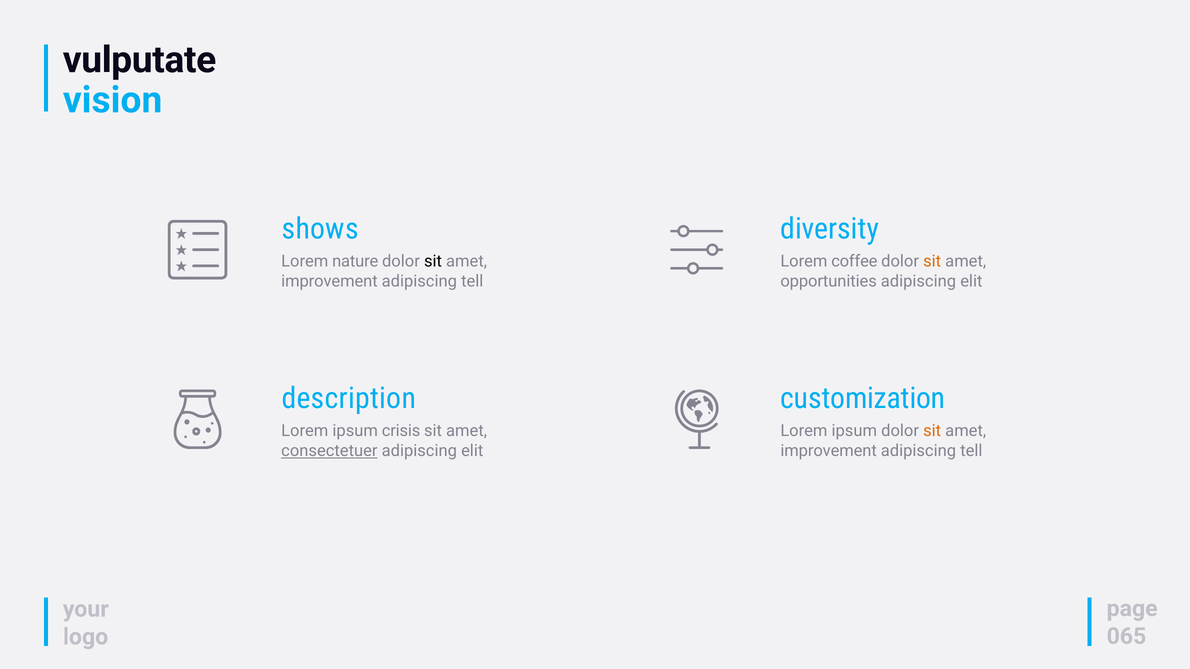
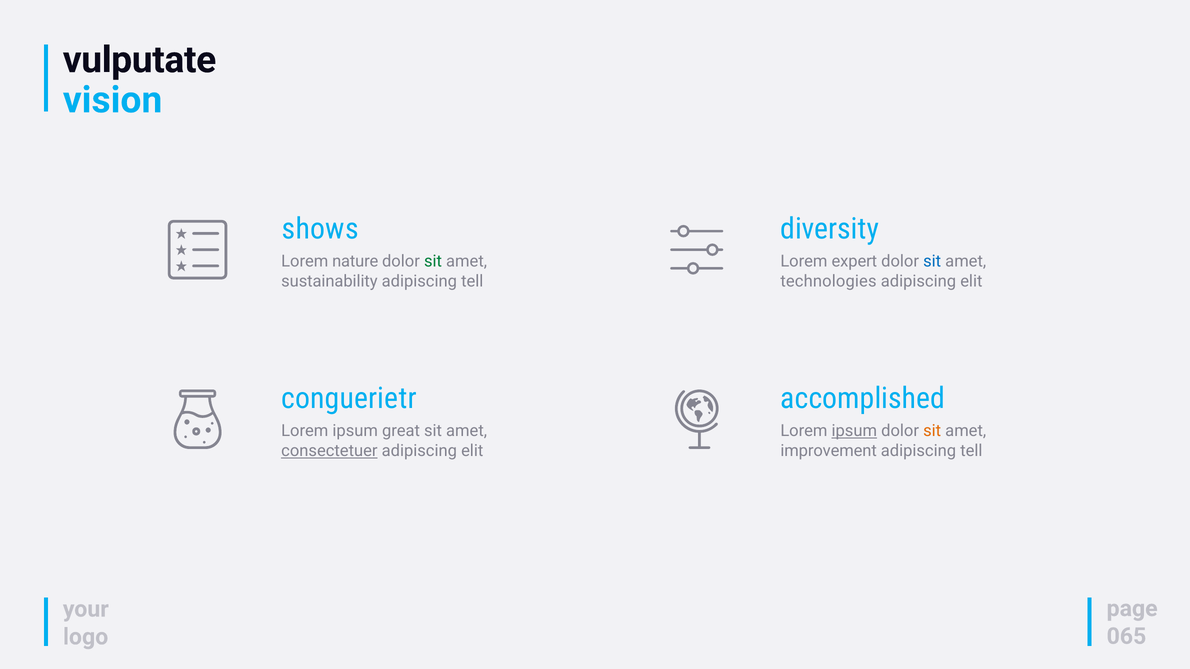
sit colour: black -> green (433, 261)
coffee: coffee -> expert (854, 261)
sit colour: orange -> blue (932, 261)
improvement: improvement -> sustainability (329, 281)
opportunities: opportunities -> technologies (828, 281)
description: description -> conguerietr (349, 399)
customization: customization -> accomplished (863, 399)
crisis: crisis -> great (401, 431)
ipsum underline: none -> present (854, 431)
